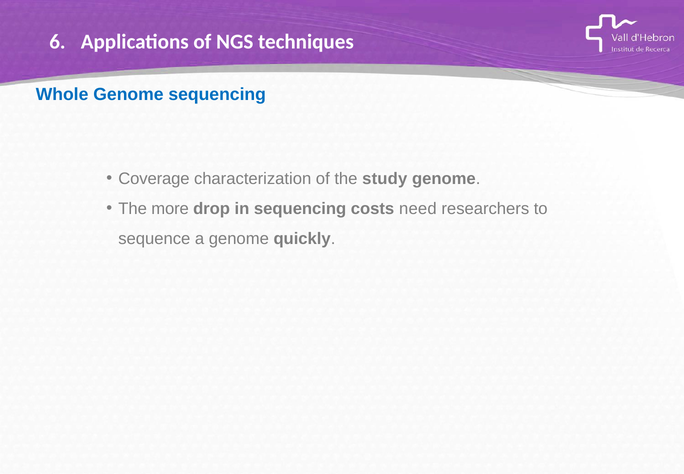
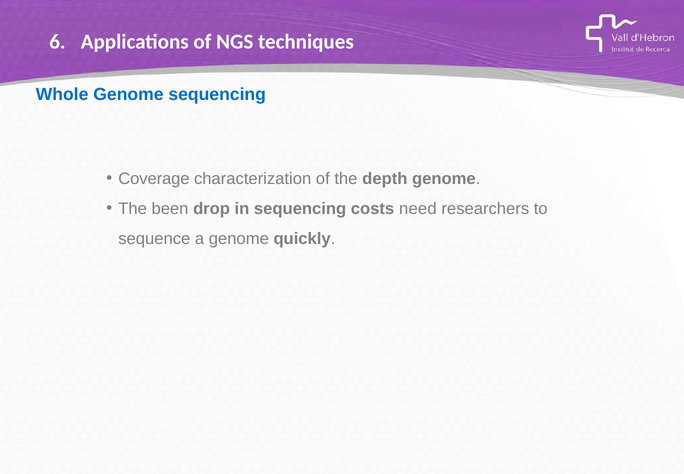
study: study -> depth (385, 179)
more: more -> been (170, 209)
